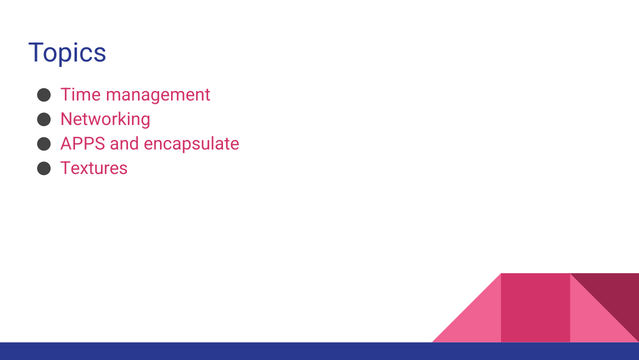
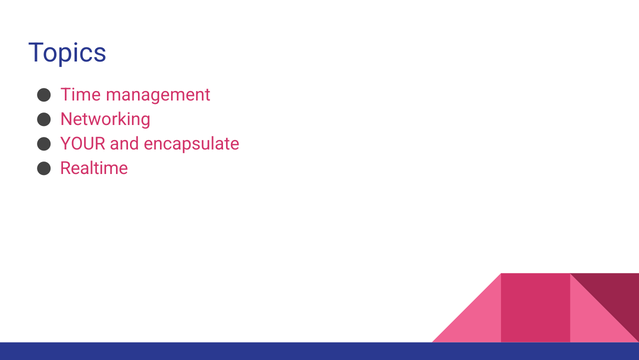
APPS: APPS -> YOUR (83, 144)
Textures: Textures -> Realtime (94, 168)
